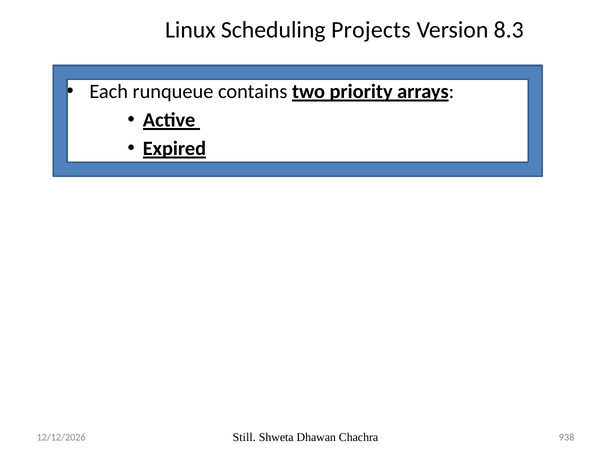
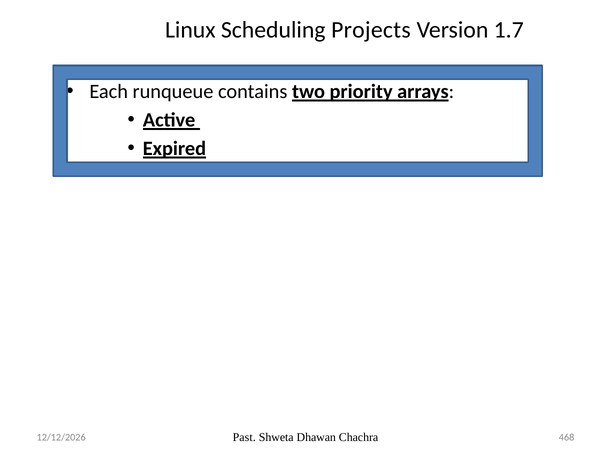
8.3: 8.3 -> 1.7 (509, 30)
Still: Still -> Past (244, 438)
938: 938 -> 468 (567, 438)
